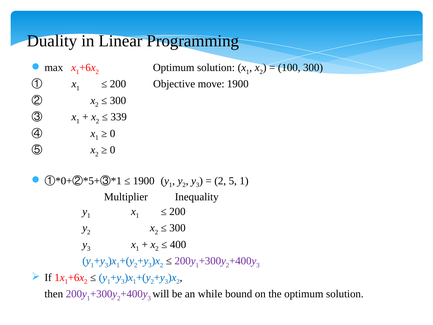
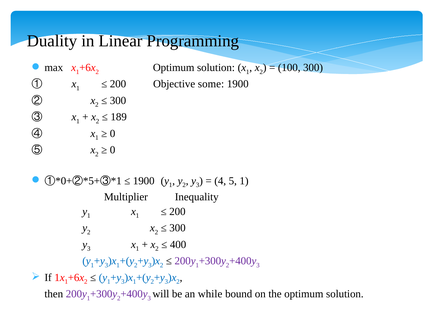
move: move -> some (211, 84)
339: 339 -> 189 (119, 117)
2: 2 -> 4 (220, 181)
